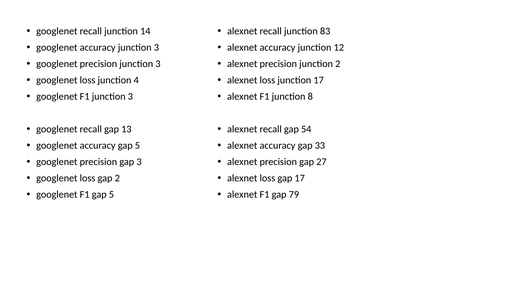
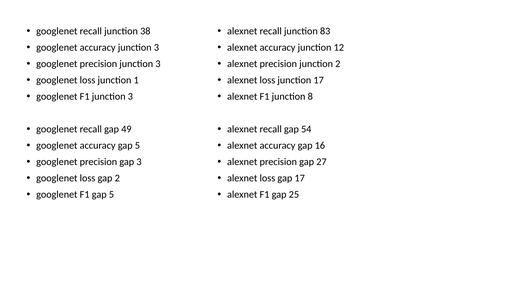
14: 14 -> 38 (145, 31)
4: 4 -> 1 (136, 80)
13: 13 -> 49 (126, 129)
33: 33 -> 16 (320, 146)
79: 79 -> 25 (294, 195)
